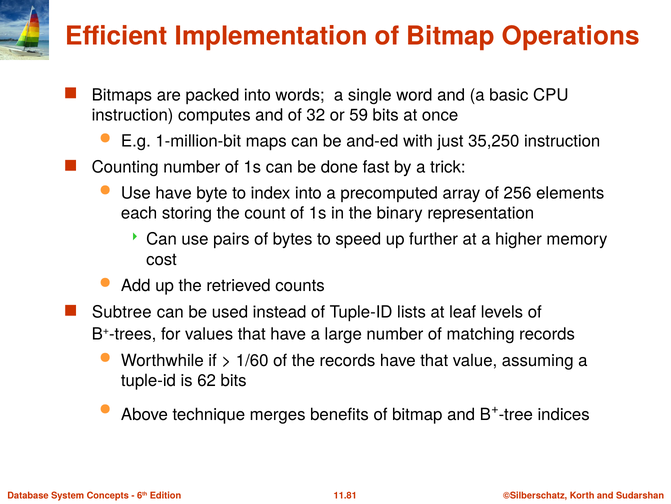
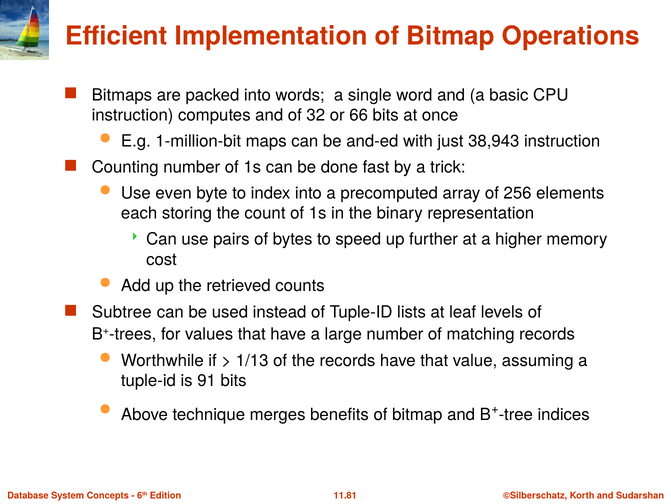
59: 59 -> 66 (359, 115)
35,250: 35,250 -> 38,943 (494, 141)
Use have: have -> even (174, 193)
1/60: 1/60 -> 1/13 (252, 360)
62: 62 -> 91 (207, 380)
